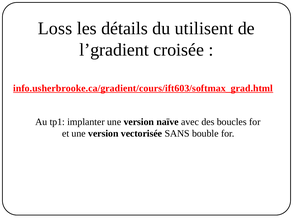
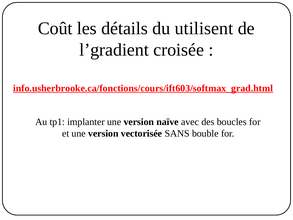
Loss: Loss -> Coût (55, 28)
info.usherbrooke.ca/gradient/cours/ift603/softmax_grad.html: info.usherbrooke.ca/gradient/cours/ift603/softmax_grad.html -> info.usherbrooke.ca/fonctions/cours/ift603/softmax_grad.html (143, 88)
